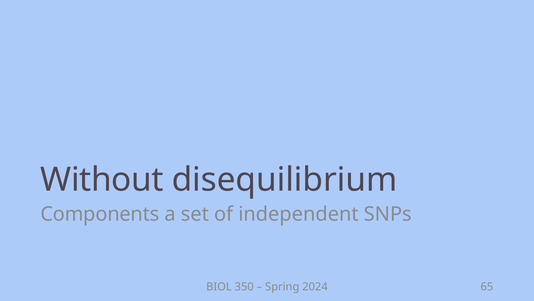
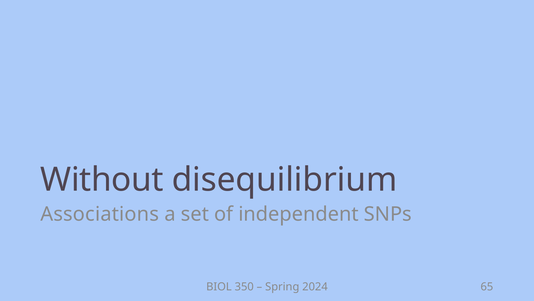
Components: Components -> Associations (100, 214)
